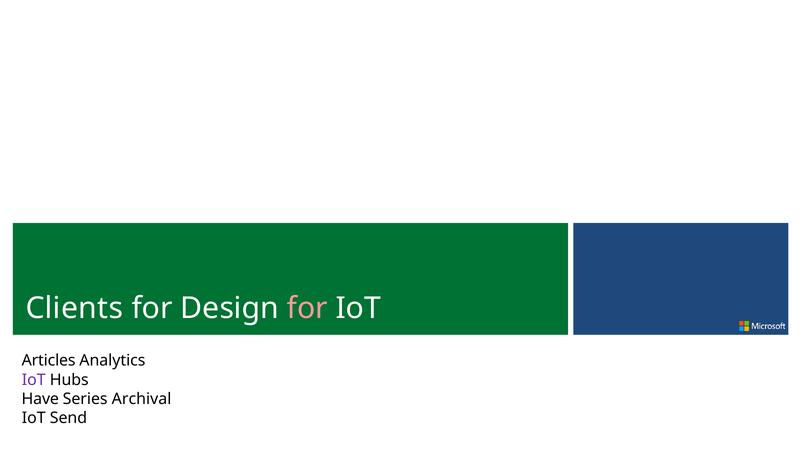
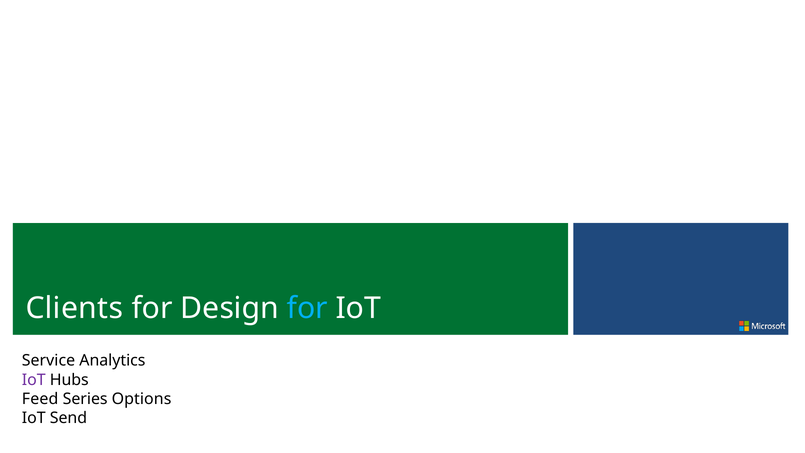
for colour: pink -> light blue (307, 308)
Articles: Articles -> Service (48, 360)
Have: Have -> Feed (40, 399)
Archival: Archival -> Options (142, 399)
